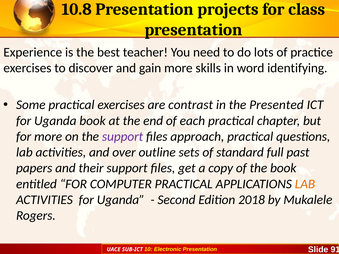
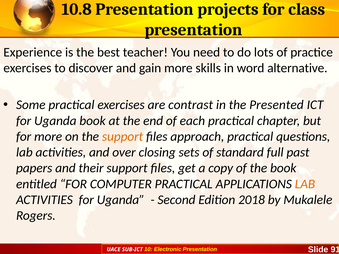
identifying: identifying -> alternative (297, 68)
support colour: purple -> orange (123, 137)
outline: outline -> closing (157, 152)
